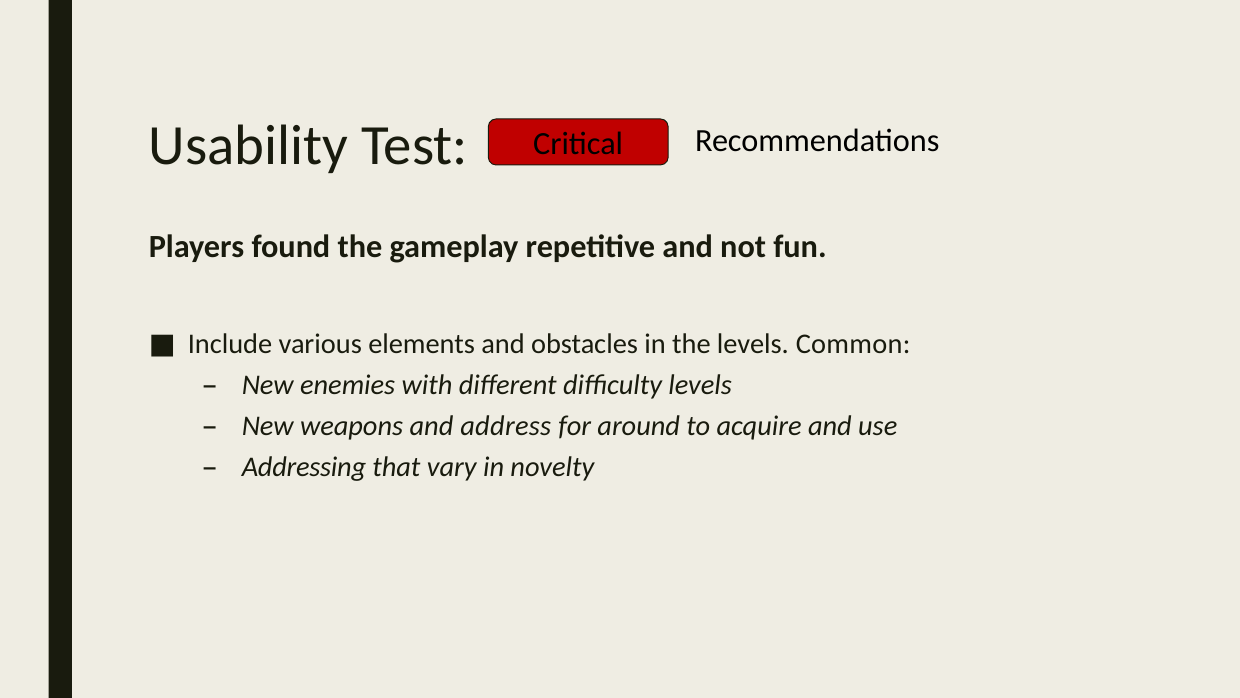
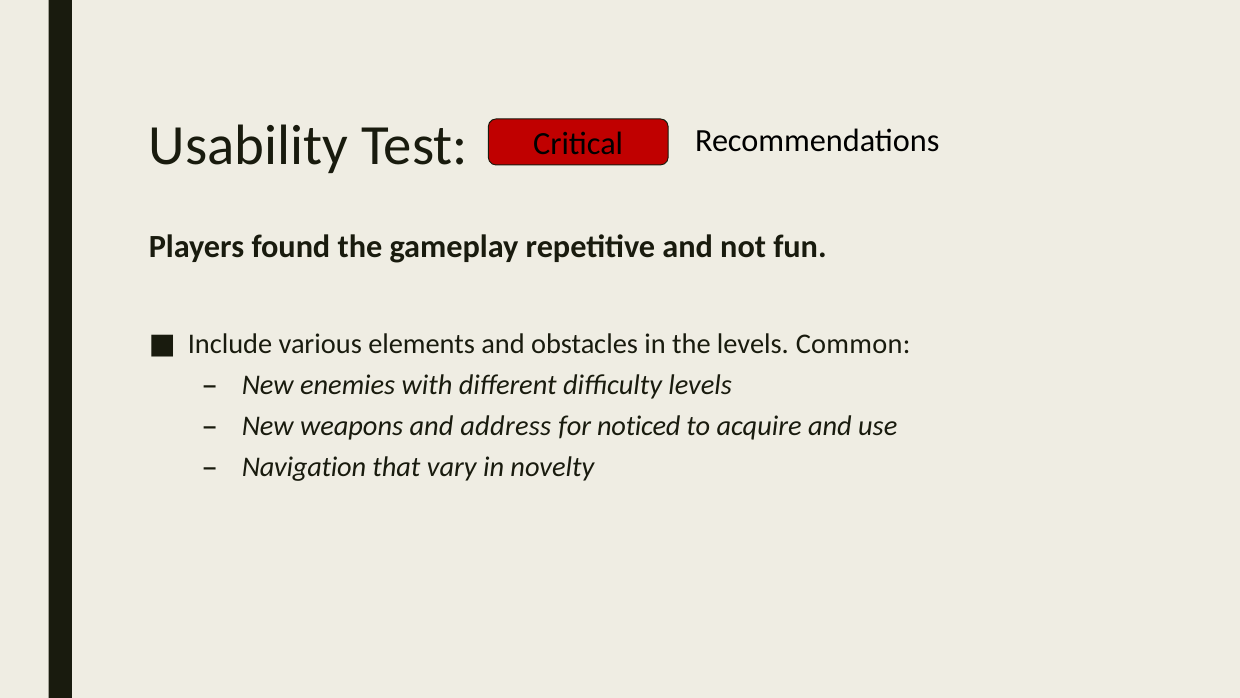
around: around -> noticed (639, 426)
Addressing: Addressing -> Navigation (304, 467)
